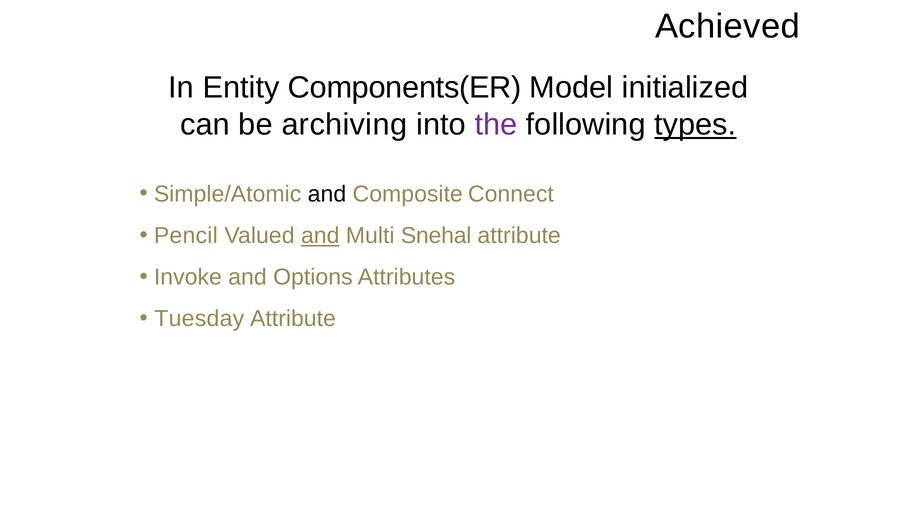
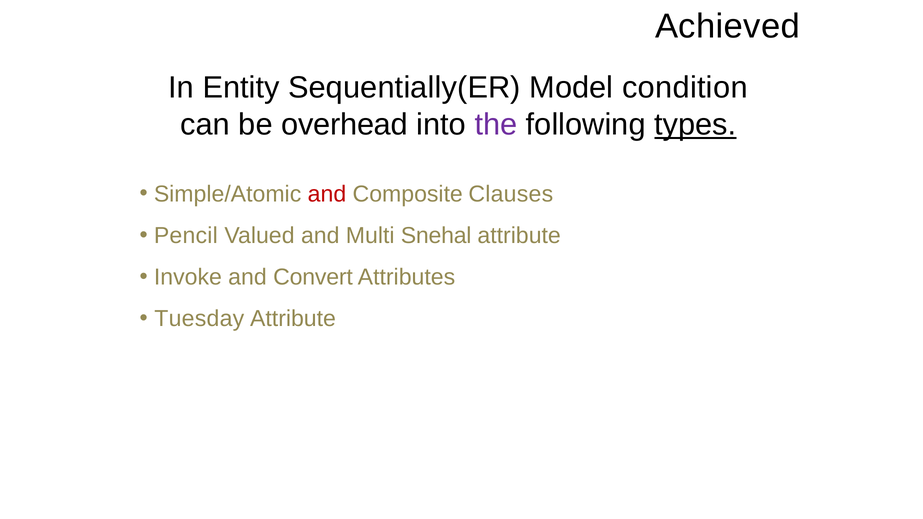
Components(ER: Components(ER -> Sequentially(ER (404, 88)
initialized: initialized -> condition (685, 88)
archiving: archiving -> overhead (345, 125)
and colour: black -> red (327, 194)
Connect: Connect -> Clauses (511, 194)
and underline: present -> none (320, 236)
Options: Options -> Convert (313, 277)
